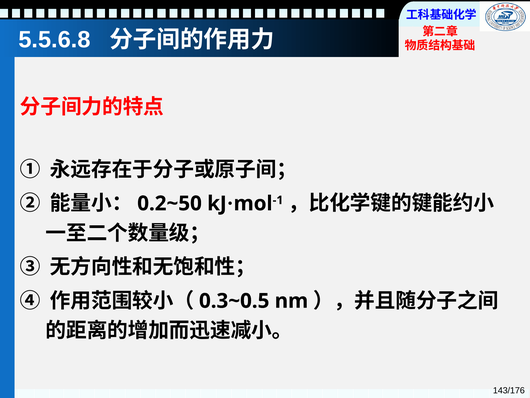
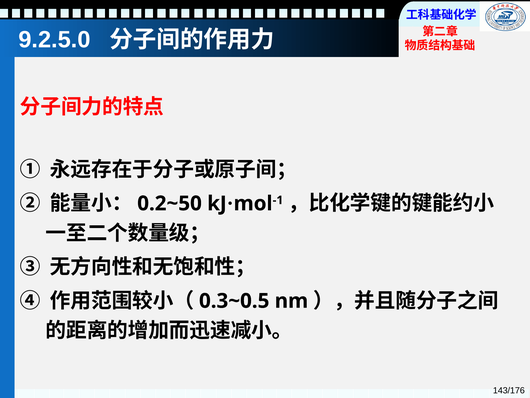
5.5.6.8: 5.5.6.8 -> 9.2.5.0 (55, 40)
